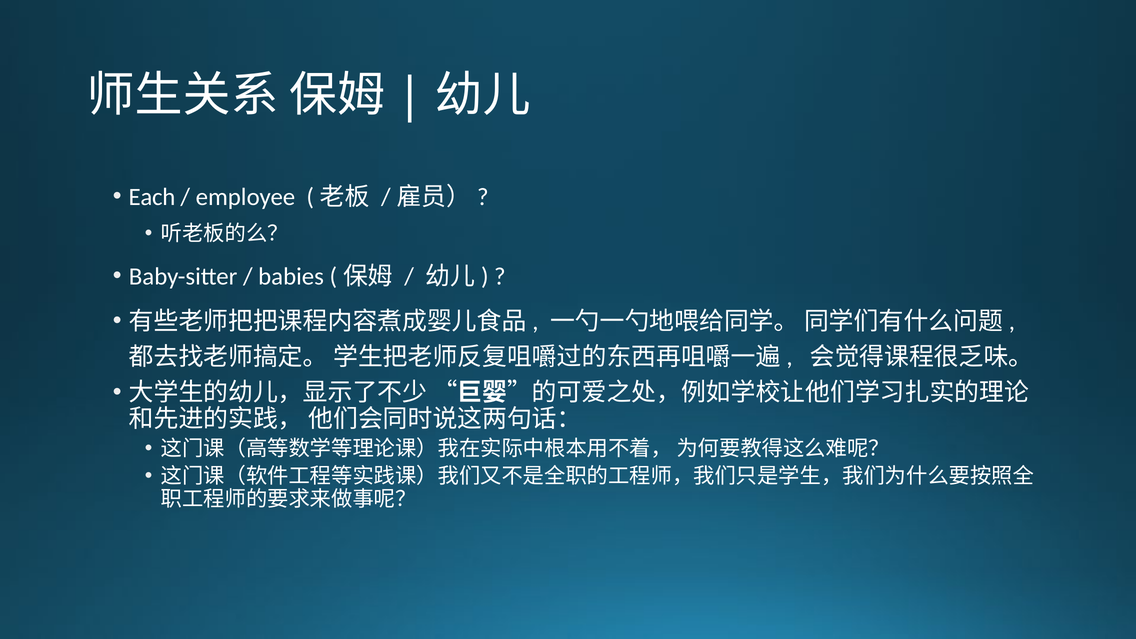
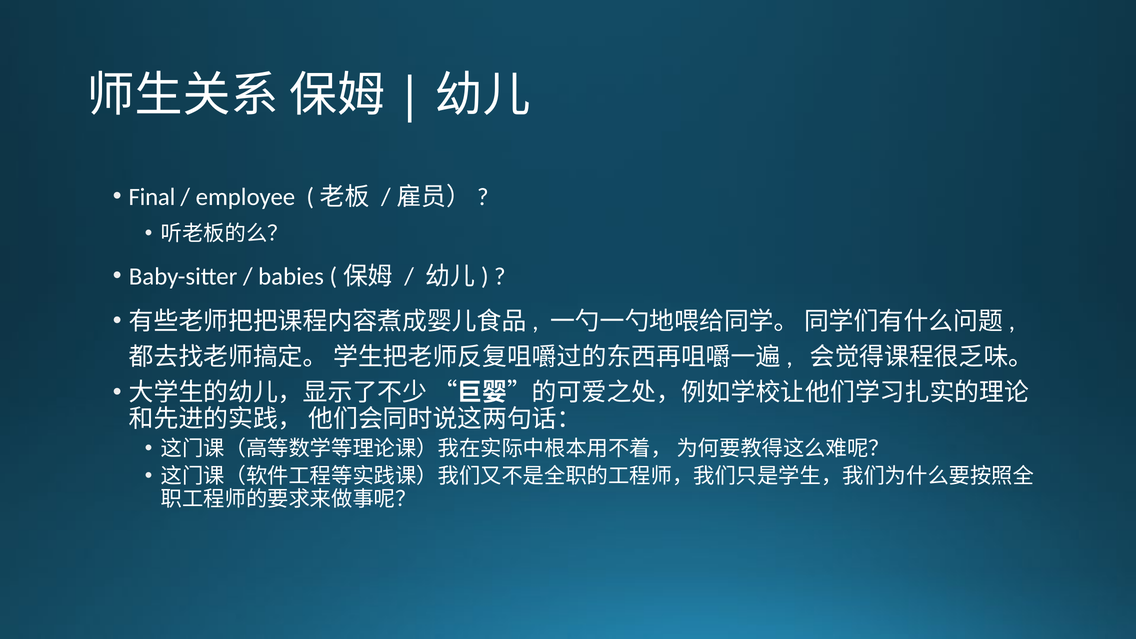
Each: Each -> Final (152, 197)
